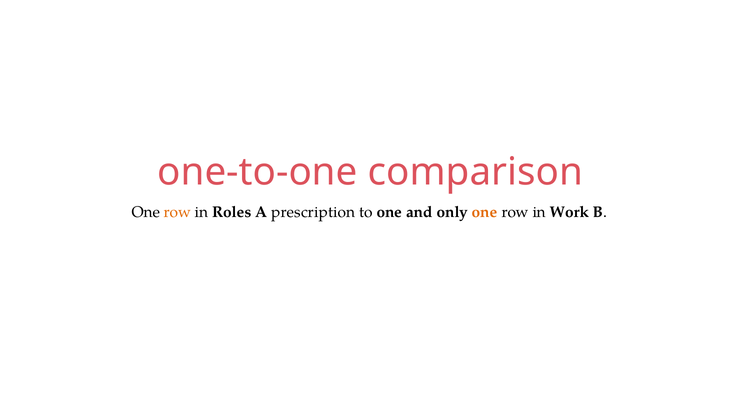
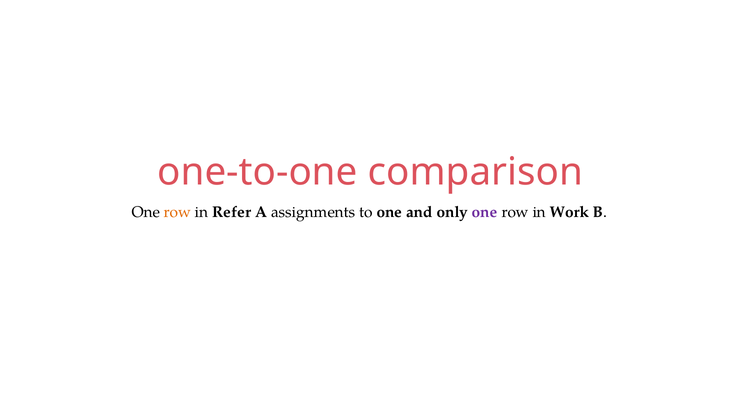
Roles: Roles -> Refer (232, 212)
prescription: prescription -> assignments (313, 212)
one colour: orange -> purple (485, 212)
